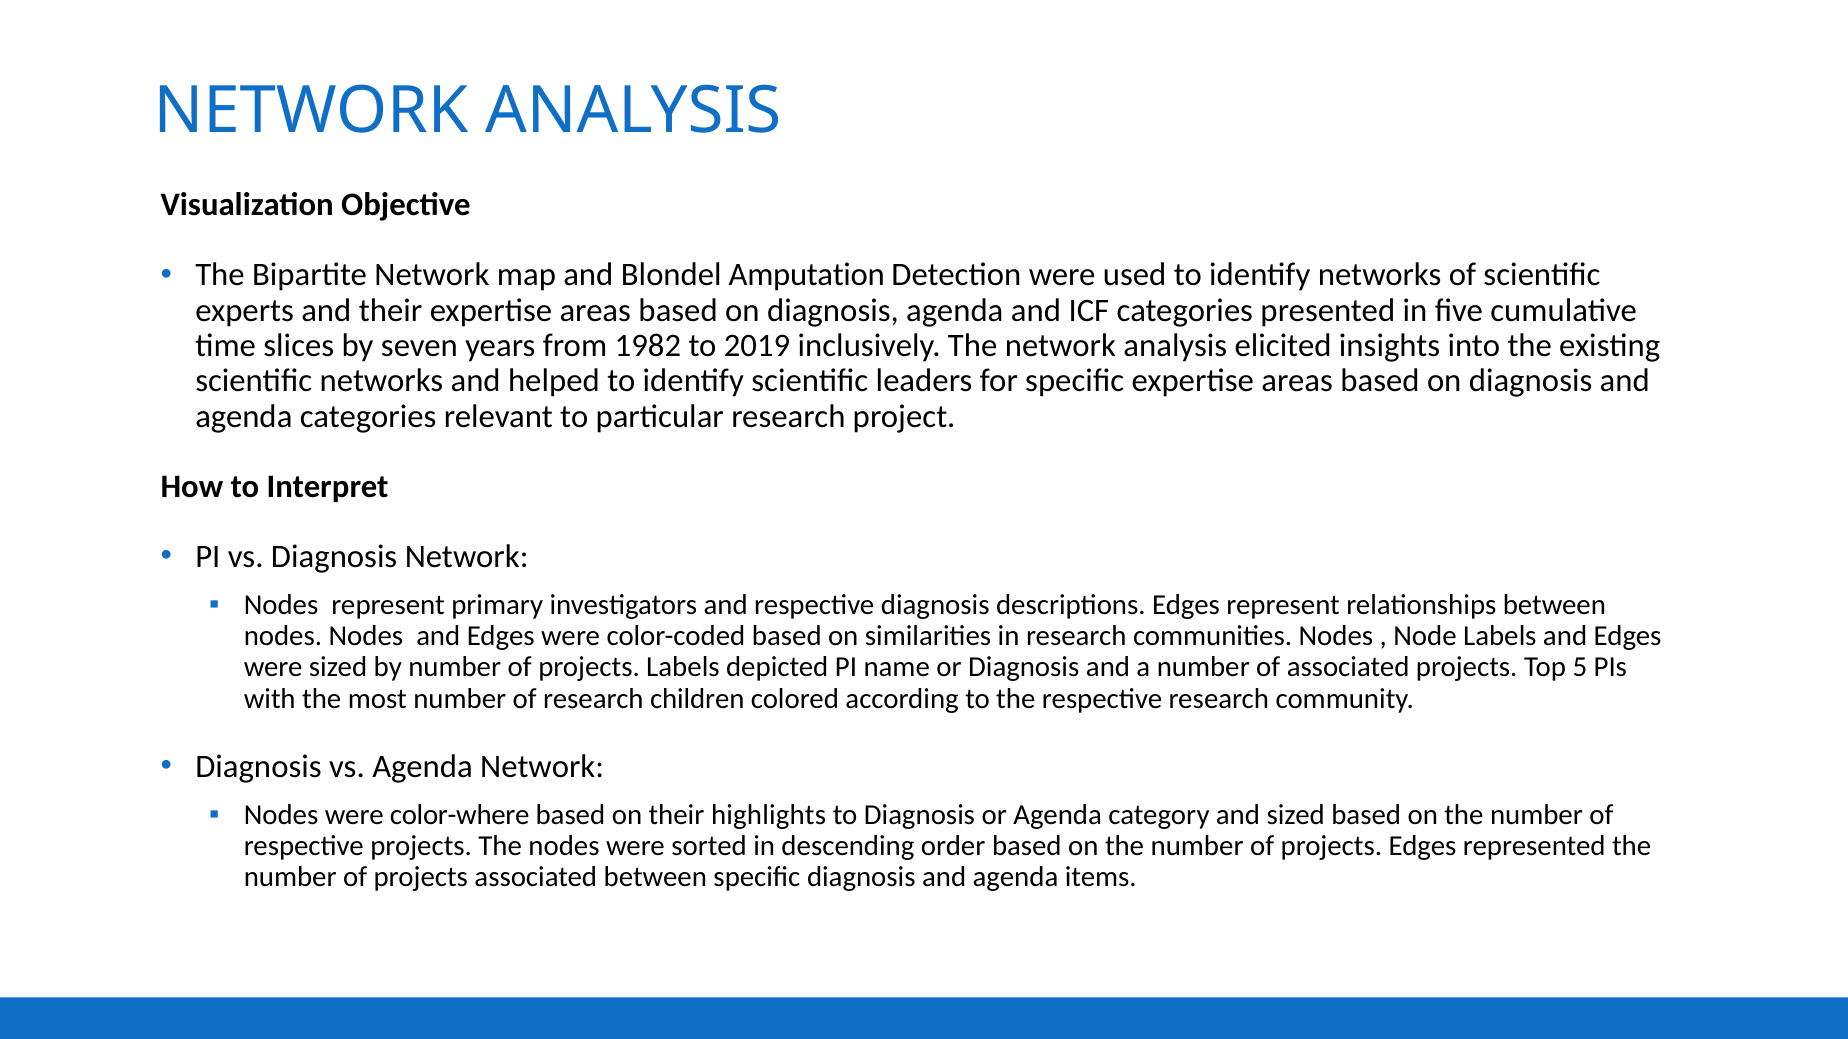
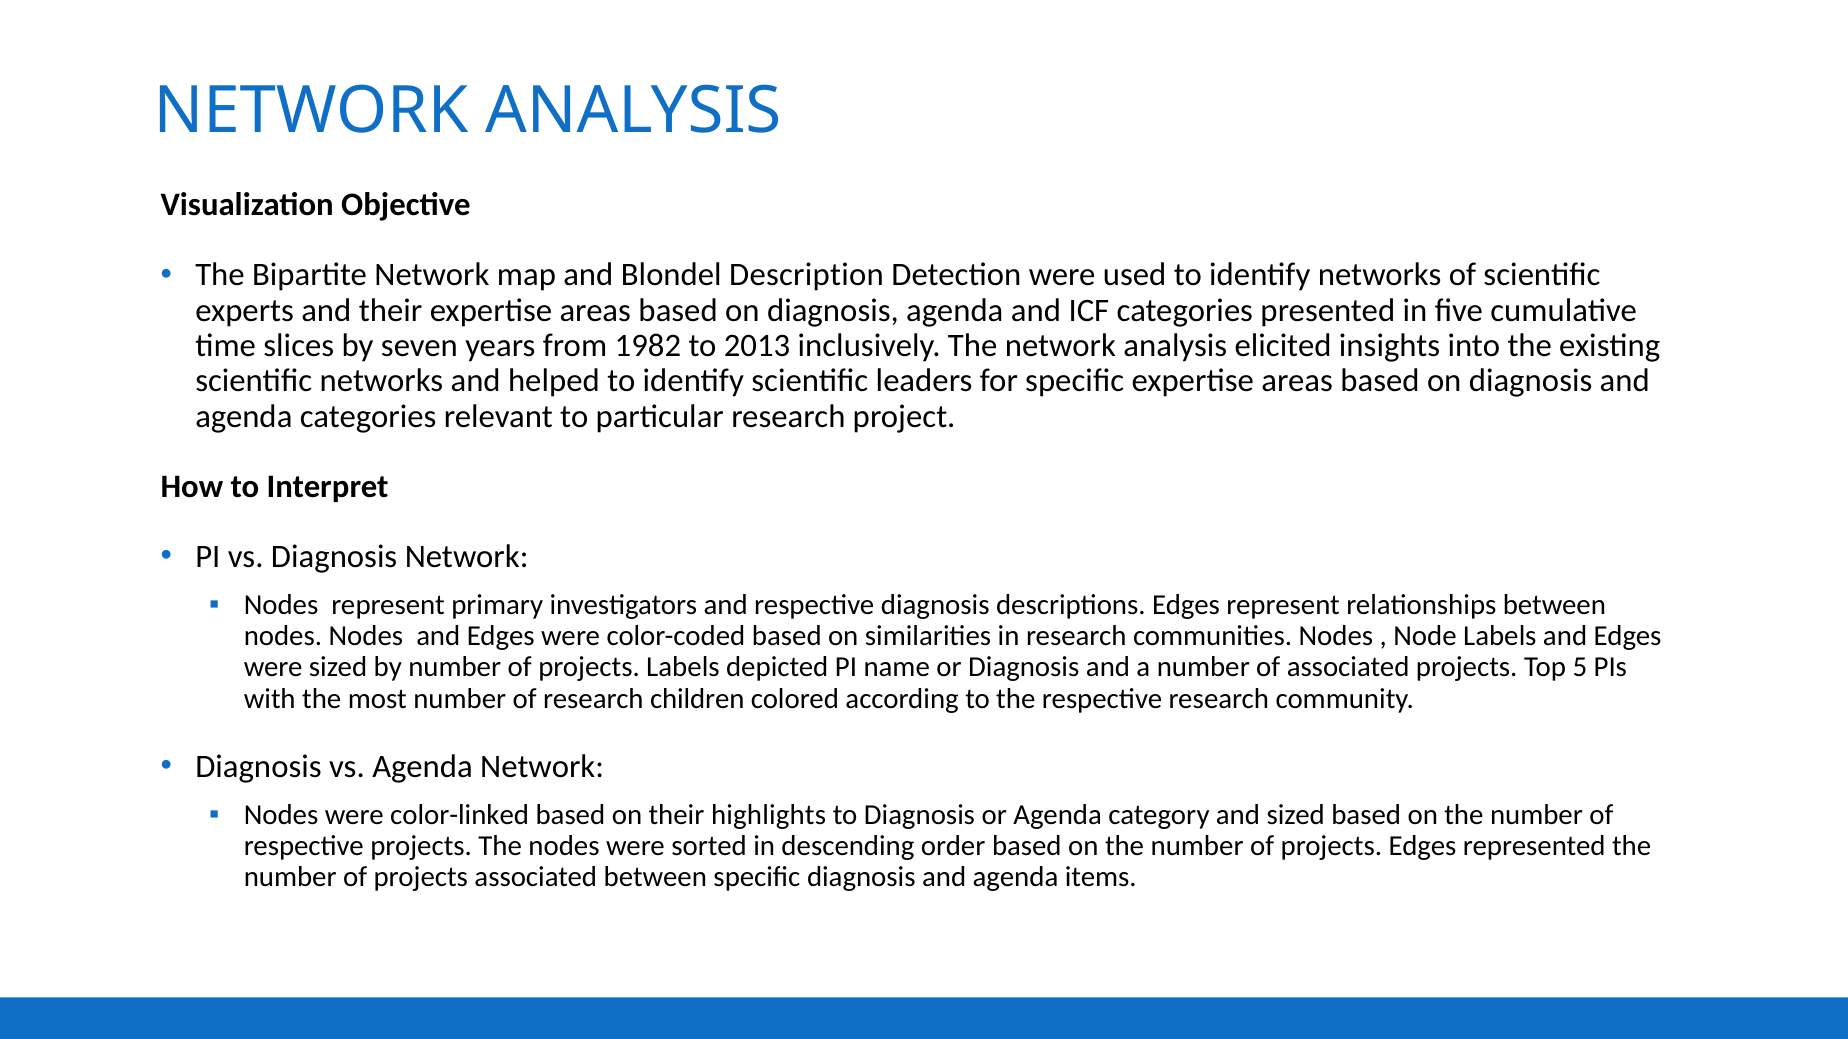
Amputation: Amputation -> Description (806, 275)
2019: 2019 -> 2013 (757, 346)
color-where: color-where -> color-linked (460, 815)
